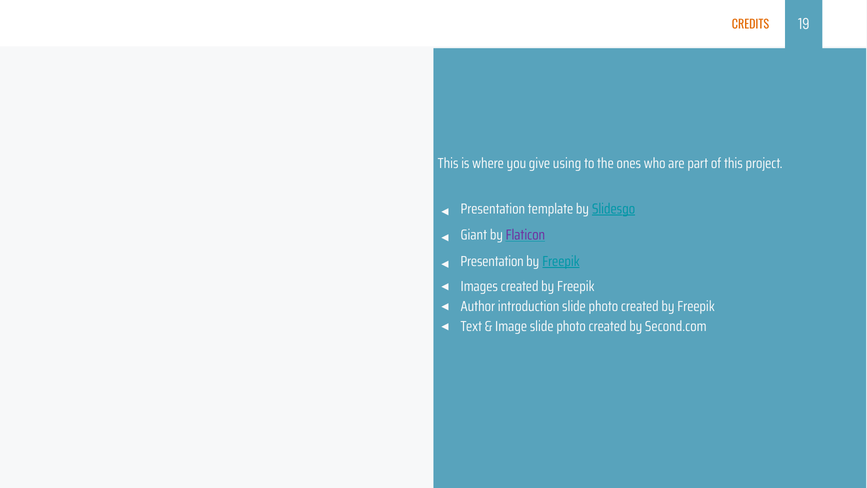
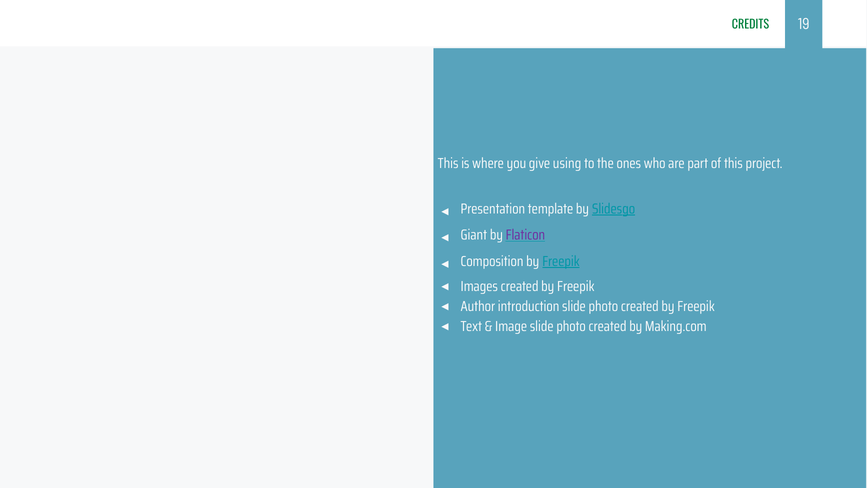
CREDITS colour: orange -> green (750, 25)
Presentation: Presentation -> Composition (492, 261)
Second.com: Second.com -> Making.com (676, 326)
